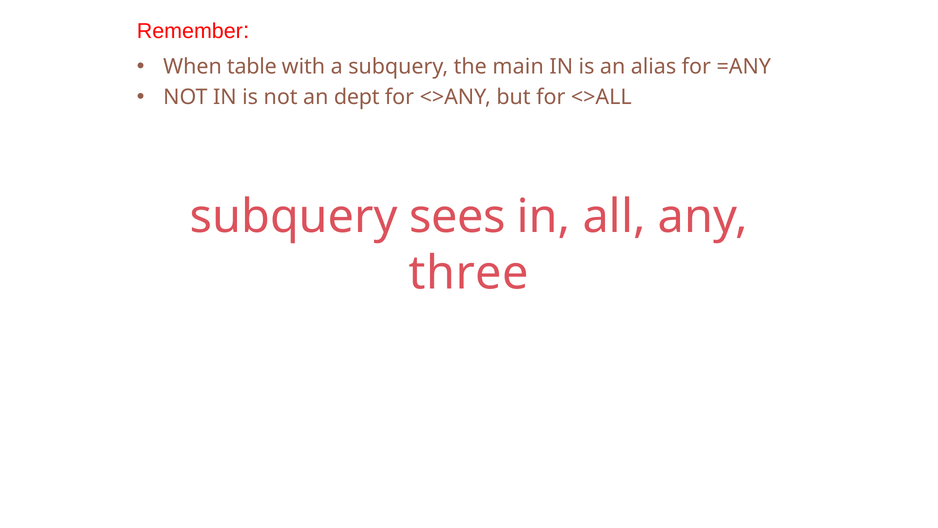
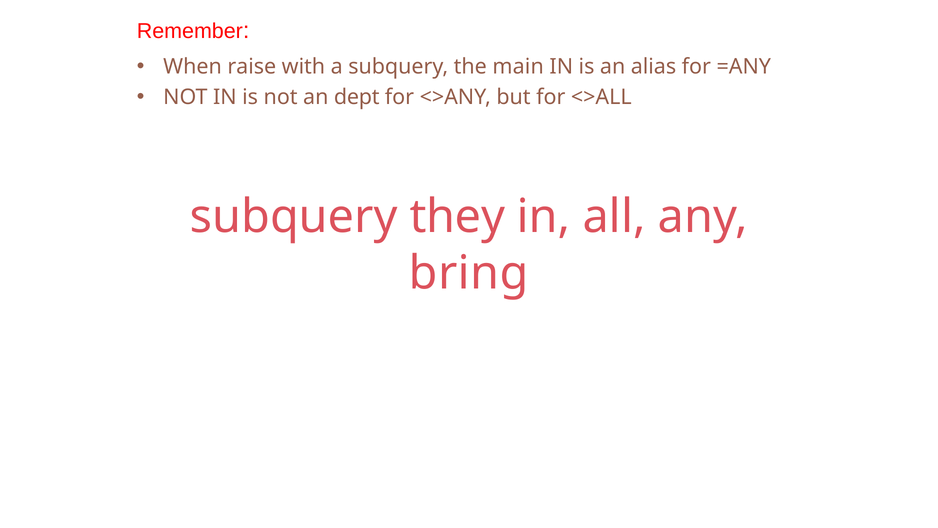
table: table -> raise (252, 67)
sees: sees -> they (457, 217)
three: three -> bring (469, 273)
